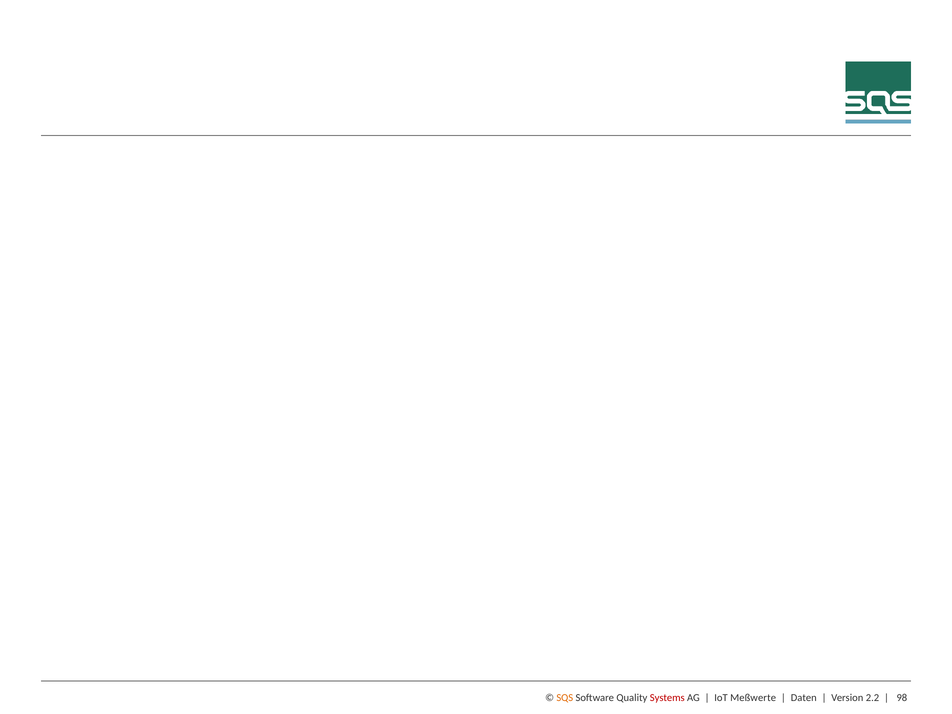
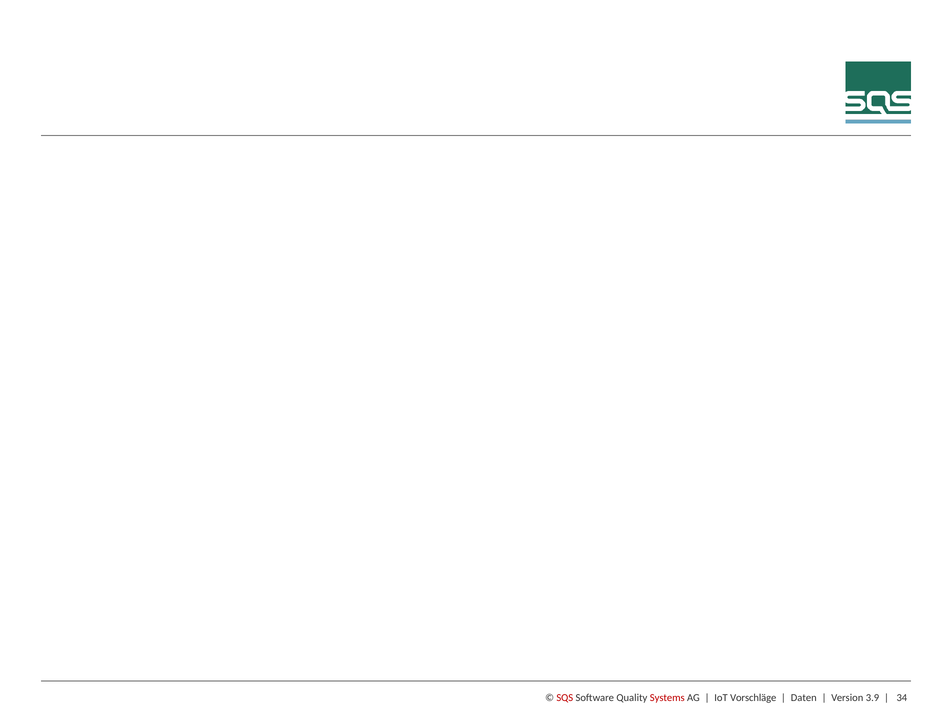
SQS colour: orange -> red (565, 698)
Meßwerte: Meßwerte -> Vorschläge (753, 698)
2.2: 2.2 -> 3.9 (873, 698)
98: 98 -> 34 (902, 698)
